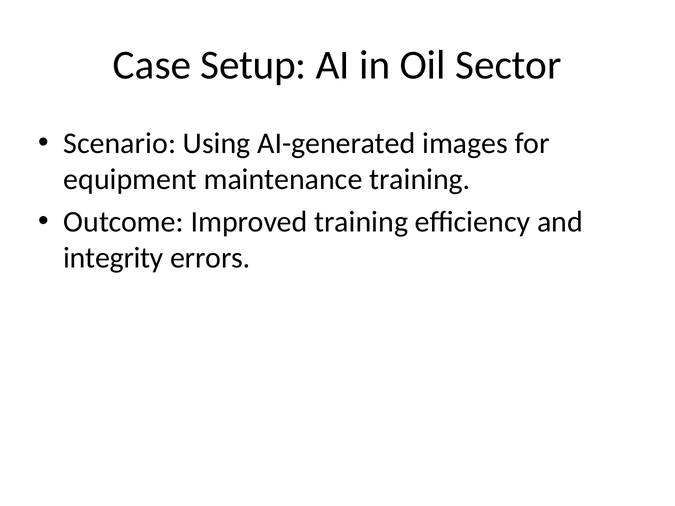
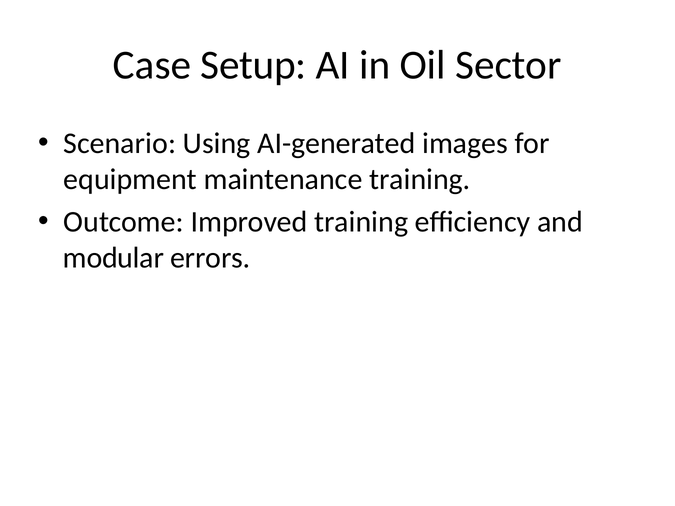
integrity: integrity -> modular (113, 258)
